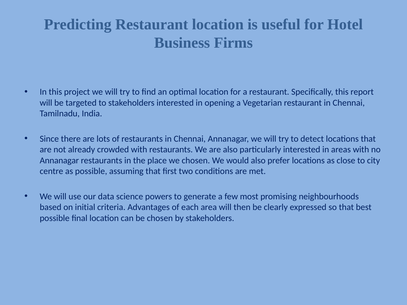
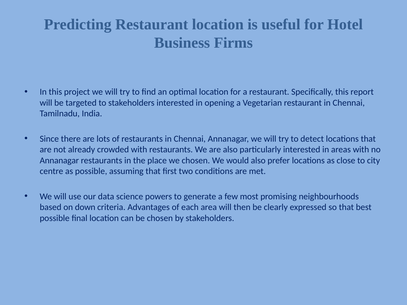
initial: initial -> down (85, 208)
